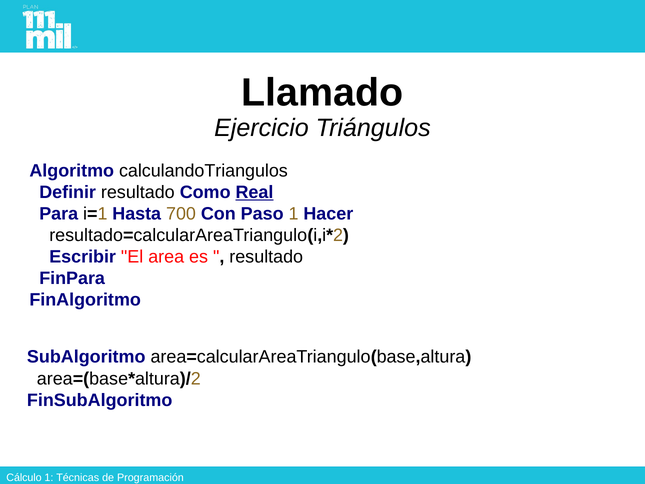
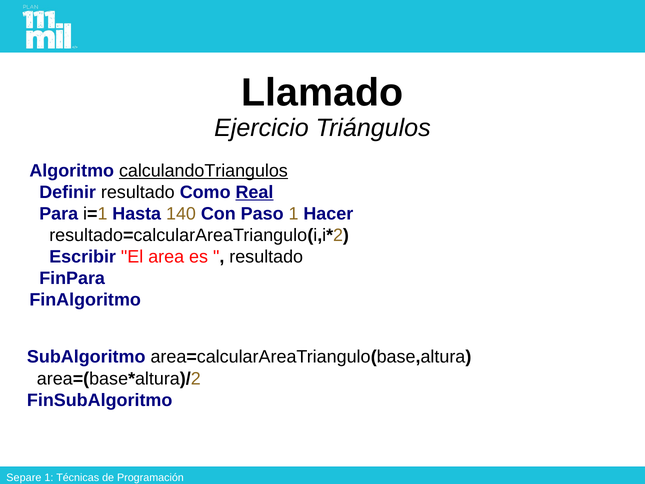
calculandoTriangulos underline: none -> present (203, 171)
700: 700 -> 140 (181, 214)
Cálculo: Cálculo -> Separe (24, 477)
